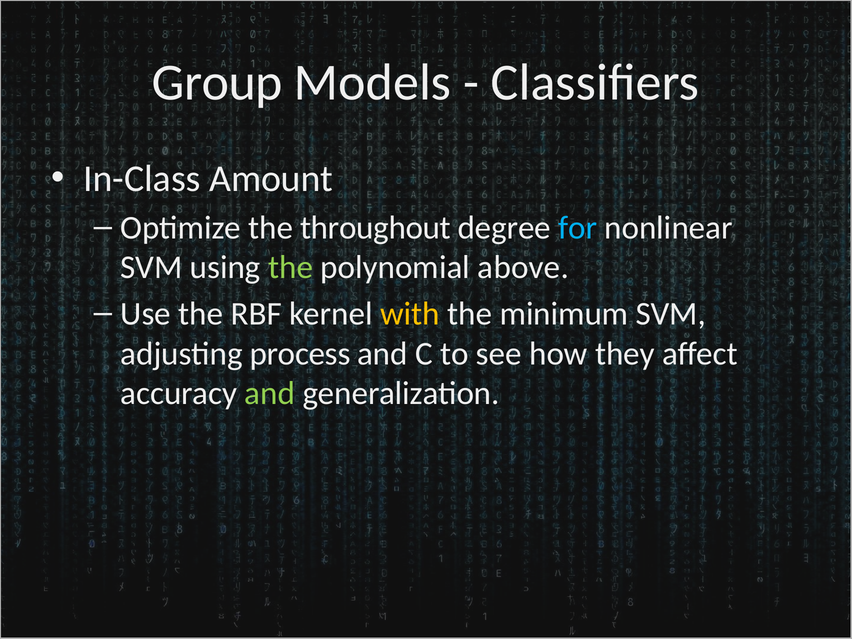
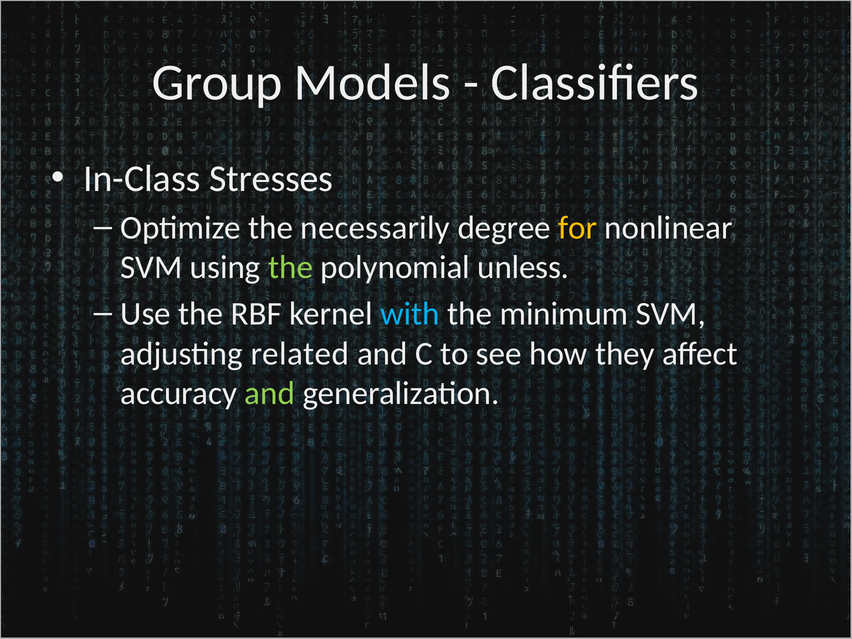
Amount: Amount -> Stresses (271, 179)
throughout: throughout -> necessarily (375, 228)
for colour: light blue -> yellow (578, 228)
above: above -> unless (523, 267)
with colour: yellow -> light blue (410, 314)
process: process -> related (300, 354)
